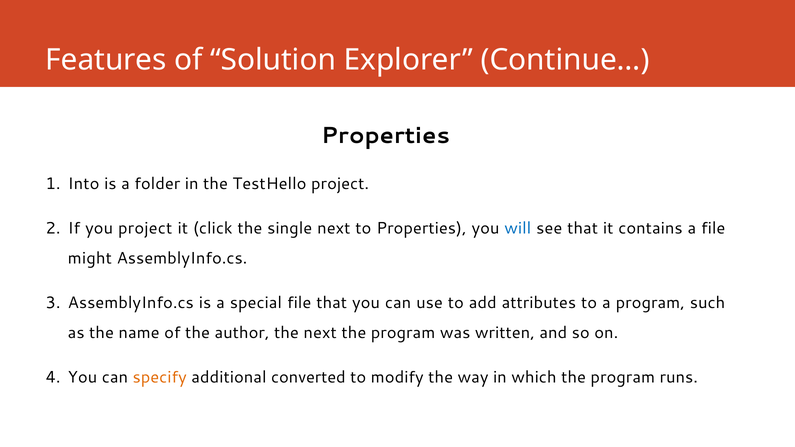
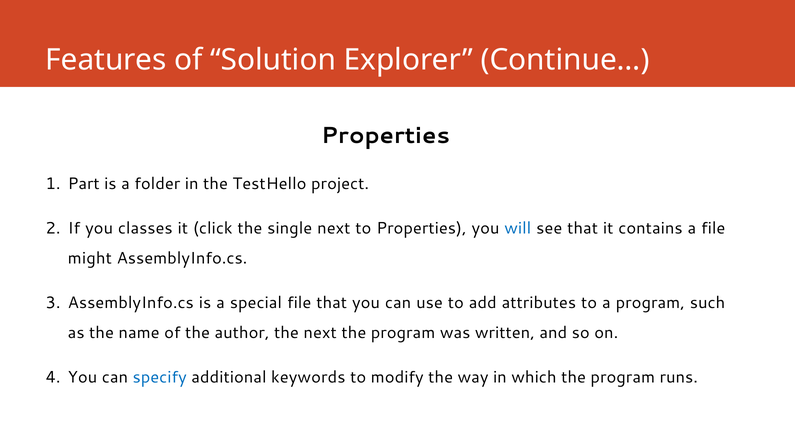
Into: Into -> Part (84, 184)
you project: project -> classes (145, 229)
specify colour: orange -> blue (160, 378)
converted: converted -> keywords (308, 378)
